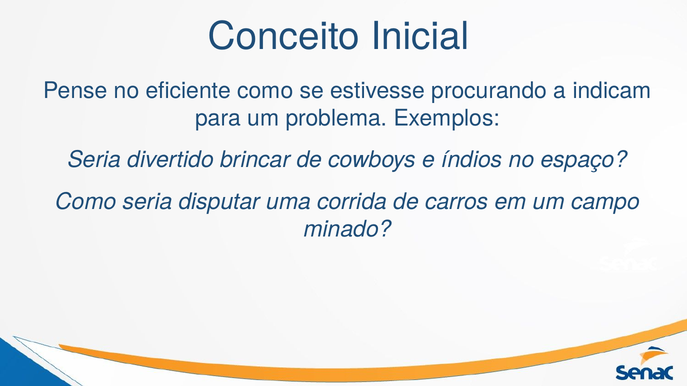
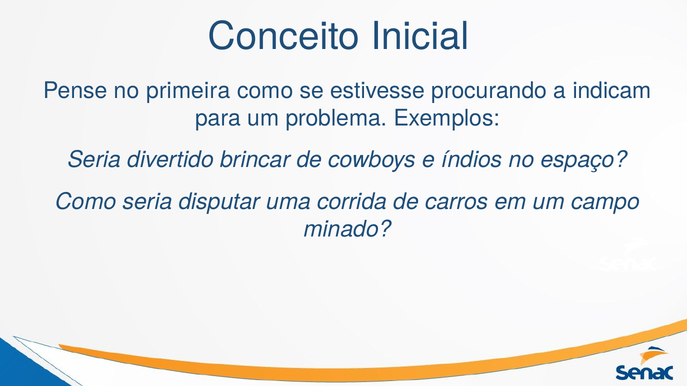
eficiente: eficiente -> primeira (188, 91)
